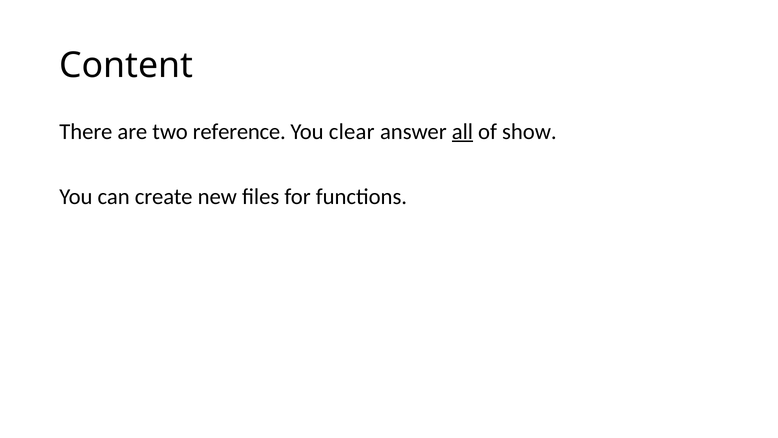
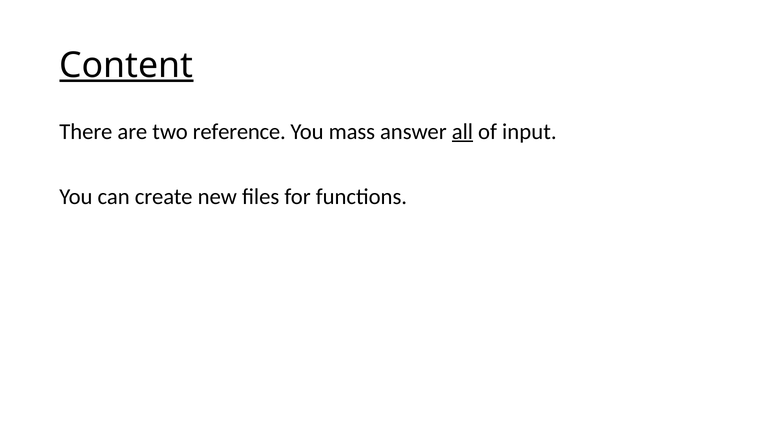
Content underline: none -> present (126, 65)
clear: clear -> mass (352, 132)
show: show -> input (529, 132)
